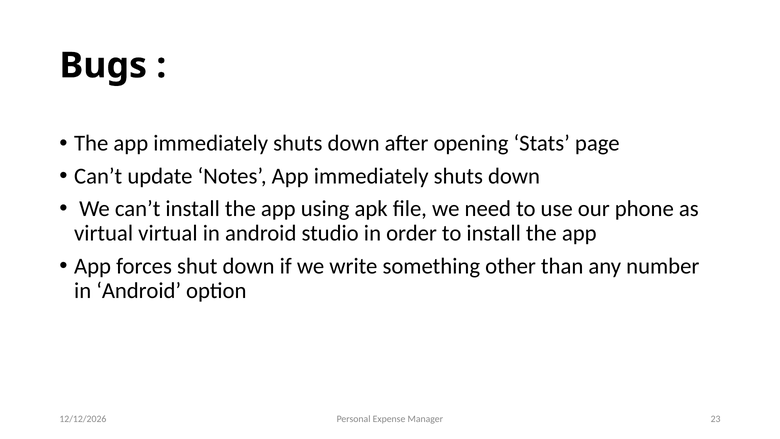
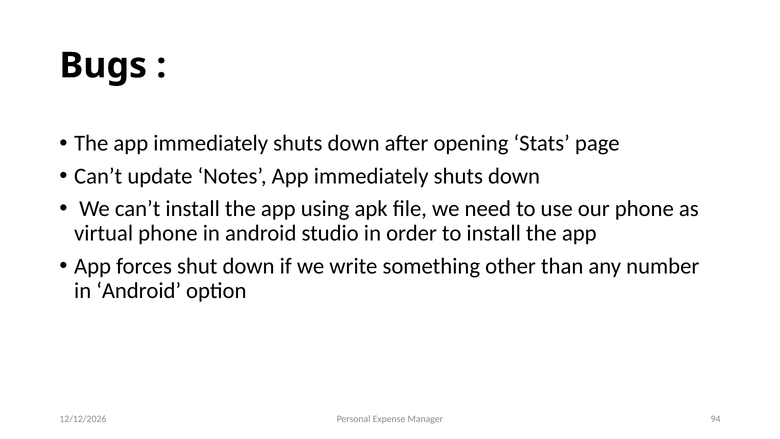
virtual virtual: virtual -> phone (168, 233)
23: 23 -> 94 (716, 419)
